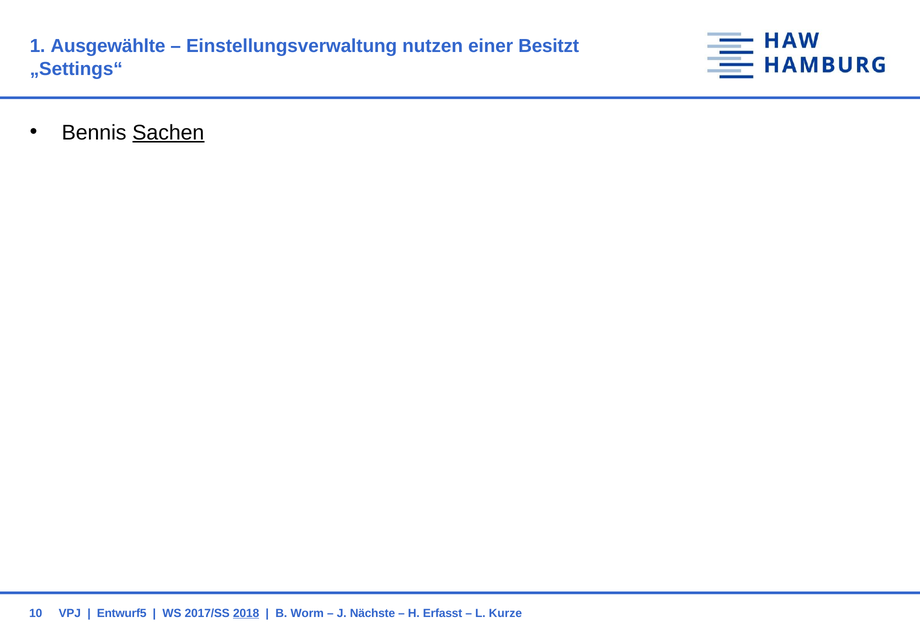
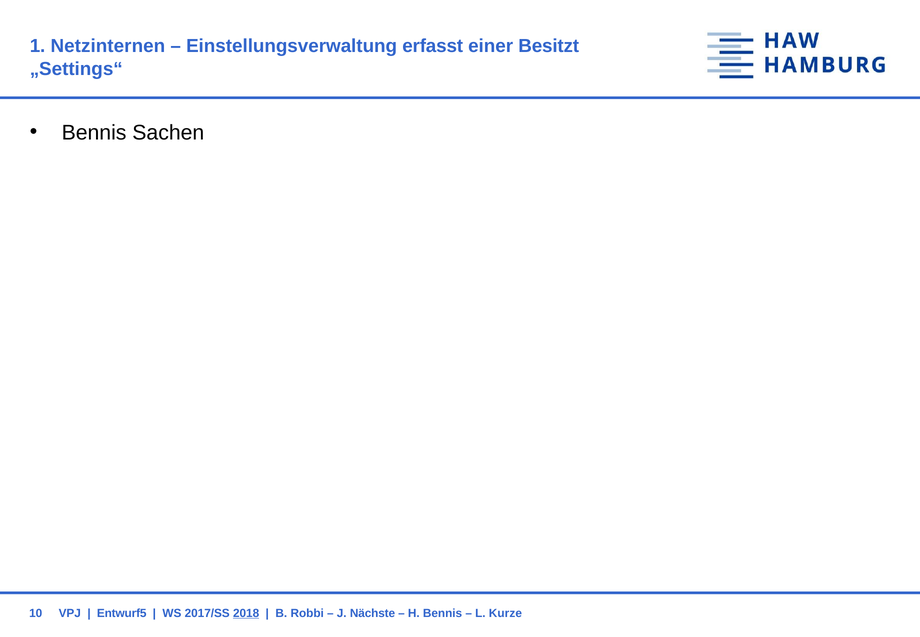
Ausgewählte: Ausgewählte -> Netzinternen (108, 46)
nutzen: nutzen -> erfasst (433, 46)
Sachen underline: present -> none (168, 132)
Worm: Worm -> Robbi (307, 613)
H Erfasst: Erfasst -> Bennis (443, 613)
